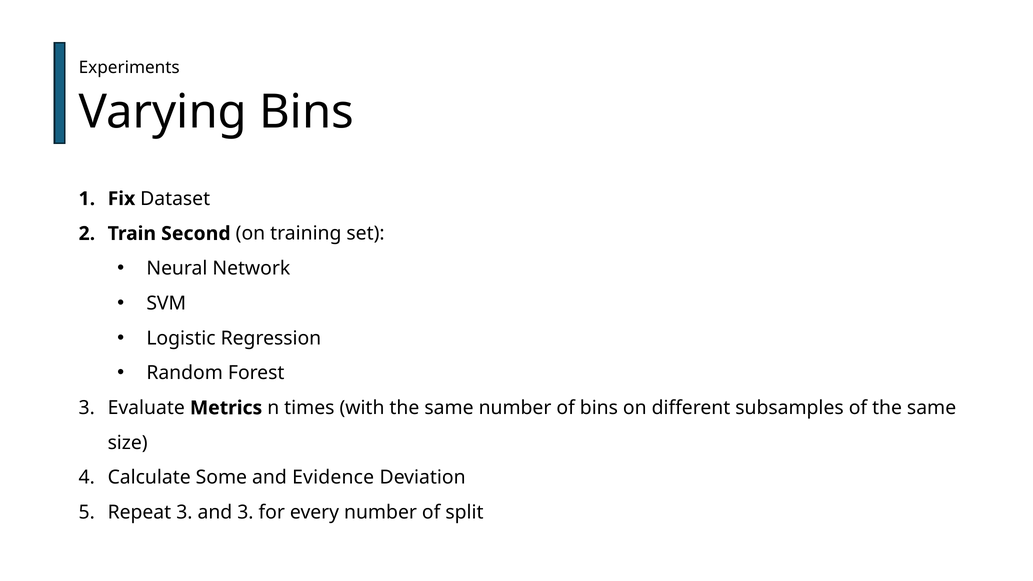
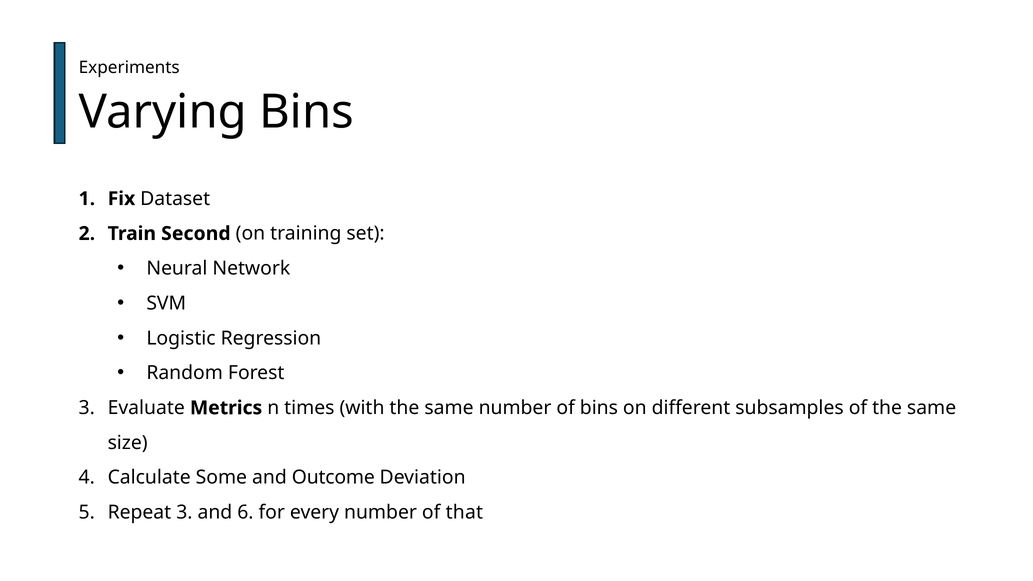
Evidence: Evidence -> Outcome (333, 478)
and 3: 3 -> 6 (245, 513)
split: split -> that (464, 513)
